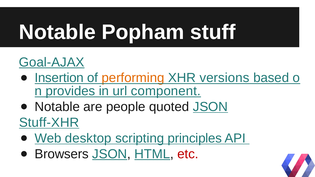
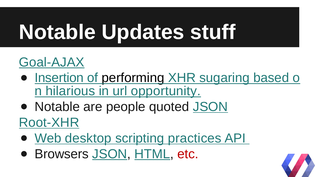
Popham: Popham -> Updates (143, 32)
performing colour: orange -> black (133, 78)
versions: versions -> sugaring (225, 78)
provides: provides -> hilarious (70, 91)
component: component -> opportunity (166, 91)
Stuff-XHR: Stuff-XHR -> Root-XHR (49, 123)
principles: principles -> practices (195, 138)
